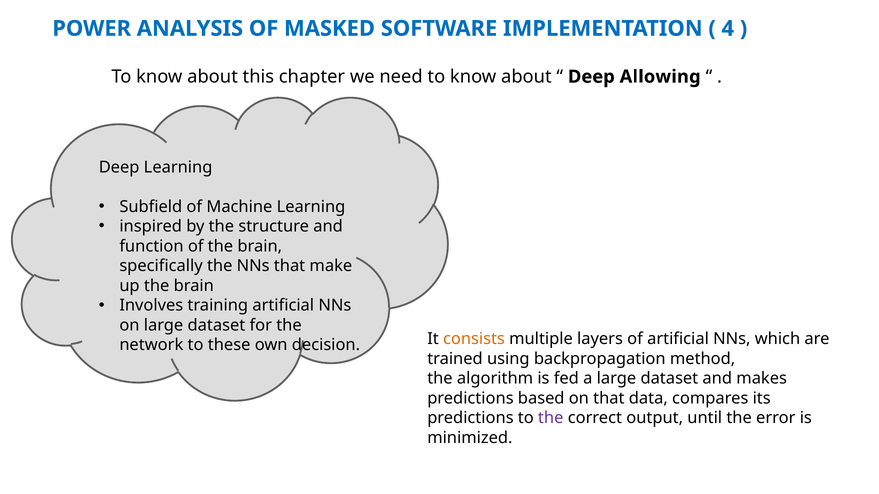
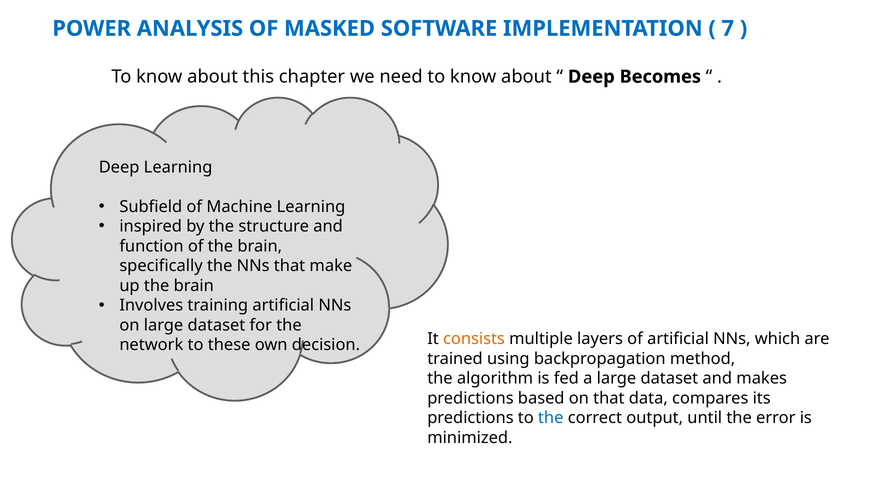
4: 4 -> 7 (728, 29)
Allowing: Allowing -> Becomes (660, 77)
the colour: purple -> blue (551, 418)
